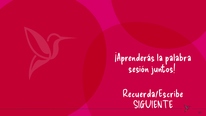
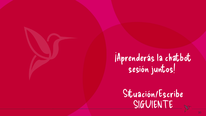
palabra: palabra -> chatbot (178, 58)
Recuerda/Escribe: Recuerda/Escribe -> Situación/Escribe (153, 94)
